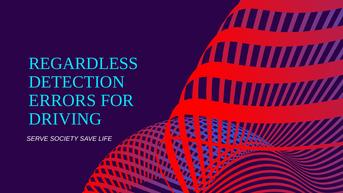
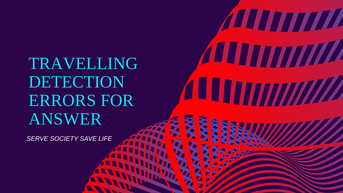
REGARDLESS: REGARDLESS -> TRAVELLING (83, 63)
DRIVING: DRIVING -> ANSWER (65, 119)
